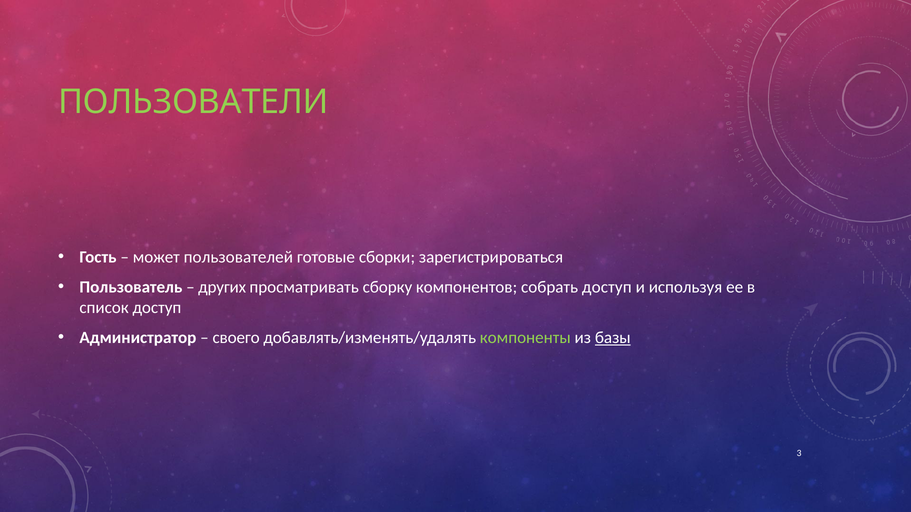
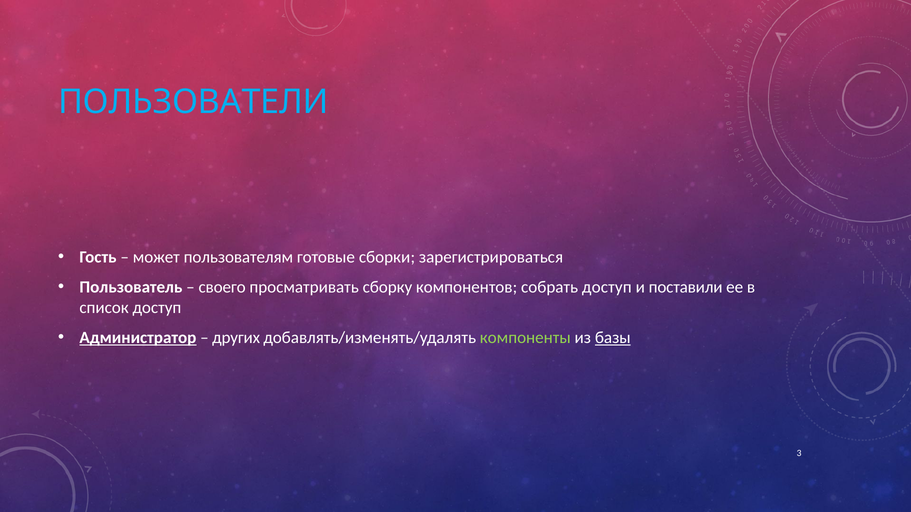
ПОЛЬЗОВАТЕЛИ colour: light green -> light blue (193, 102)
пользователей: пользователей -> пользователям (238, 257)
других: других -> своего (222, 287)
используя: используя -> поставили (686, 287)
Администратор underline: none -> present (138, 338)
своего: своего -> других (236, 338)
